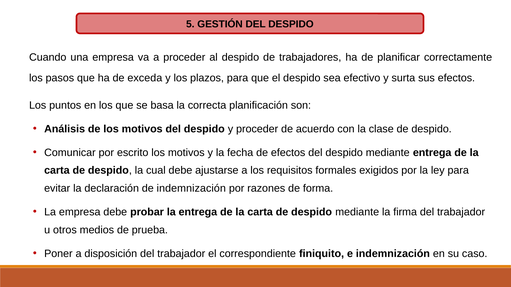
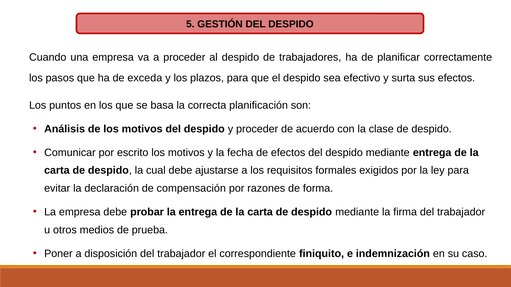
de indemnización: indemnización -> compensación (191, 189)
